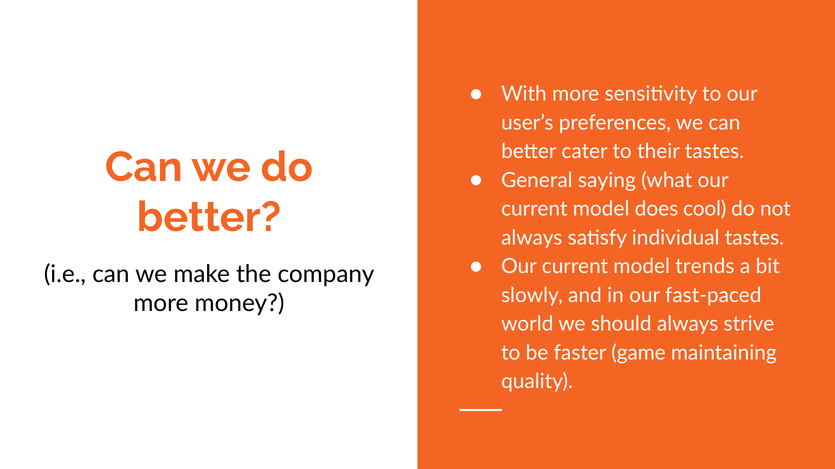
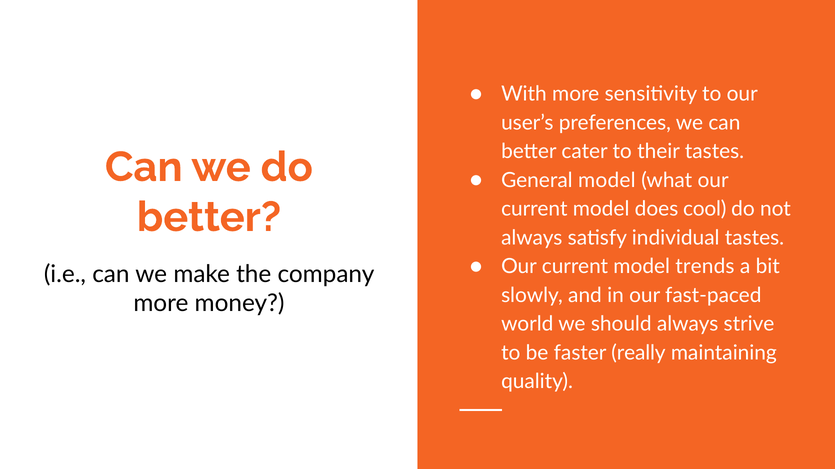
General saying: saying -> model (607, 181)
game: game -> really (638, 353)
